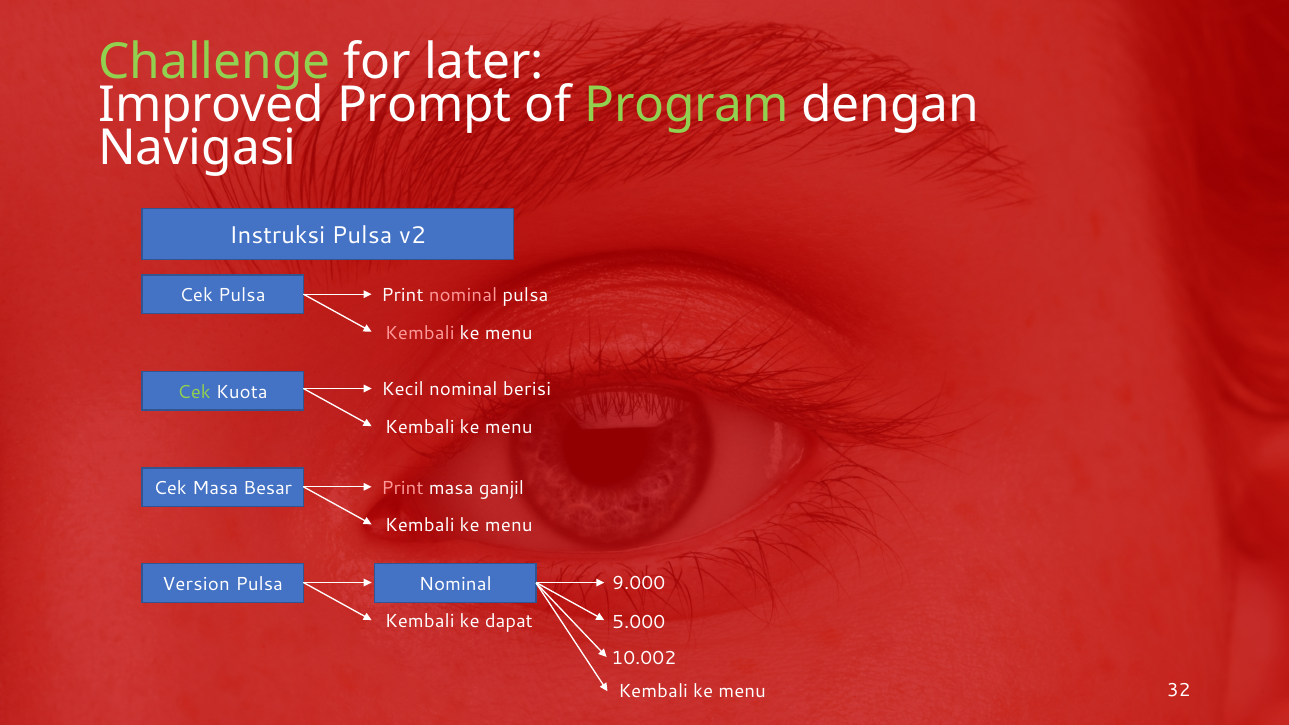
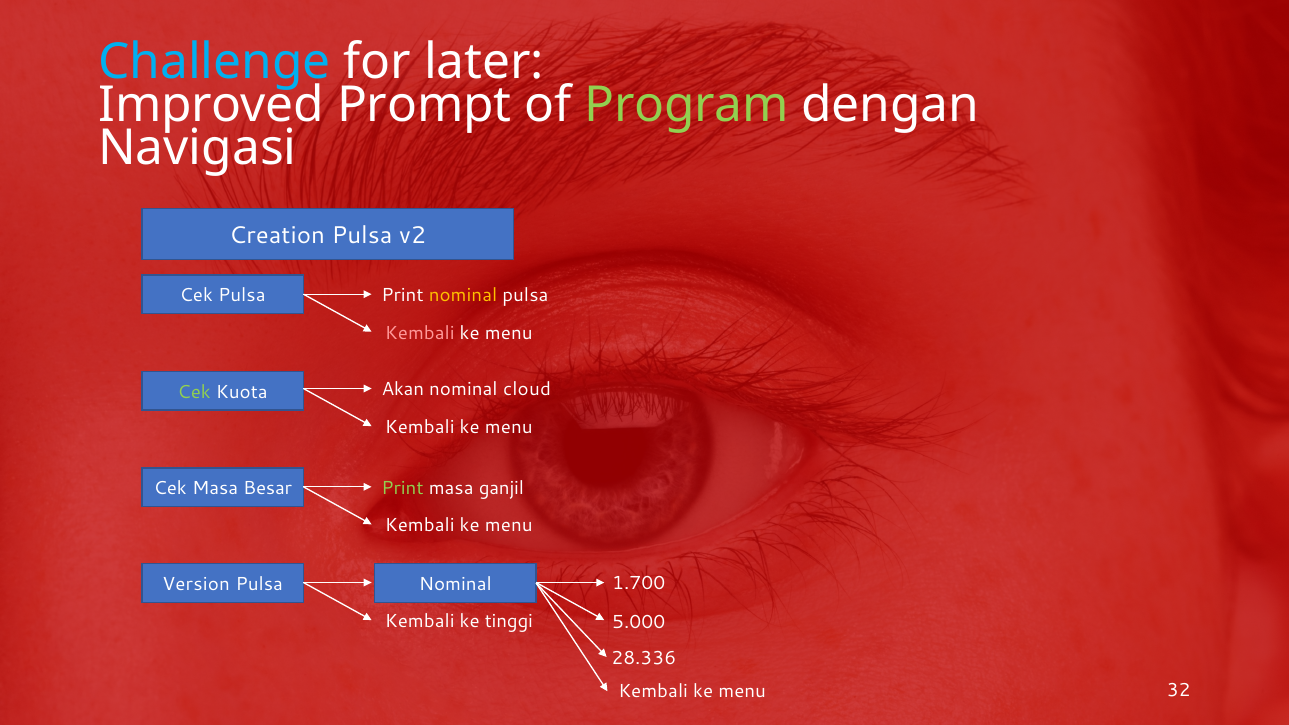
Challenge colour: light green -> light blue (215, 62)
Instruksi: Instruksi -> Creation (277, 236)
nominal colour: pink -> yellow (463, 295)
Kecil: Kecil -> Akan (403, 390)
berisi: berisi -> cloud (527, 390)
Print colour: pink -> light green (402, 488)
9.000: 9.000 -> 1.700 (639, 584)
dapat: dapat -> tinggi (509, 621)
10.002: 10.002 -> 28.336 (644, 658)
